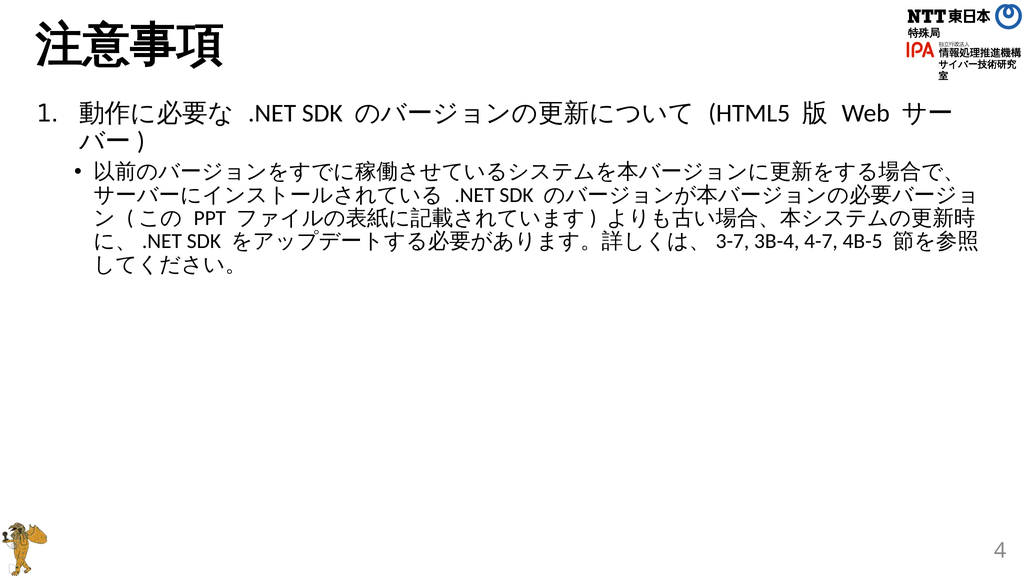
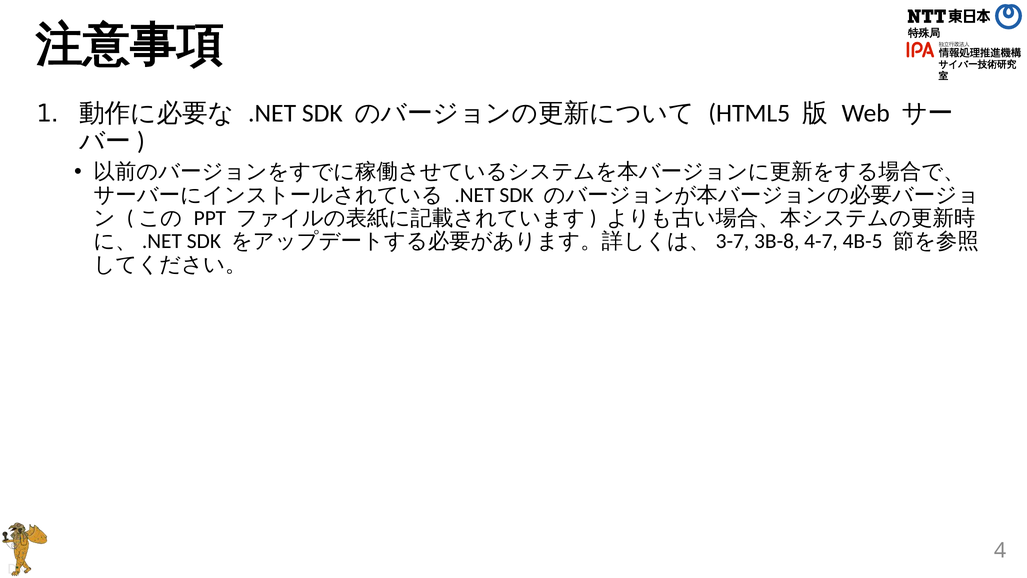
3B-4: 3B-4 -> 3B-8 (777, 241)
